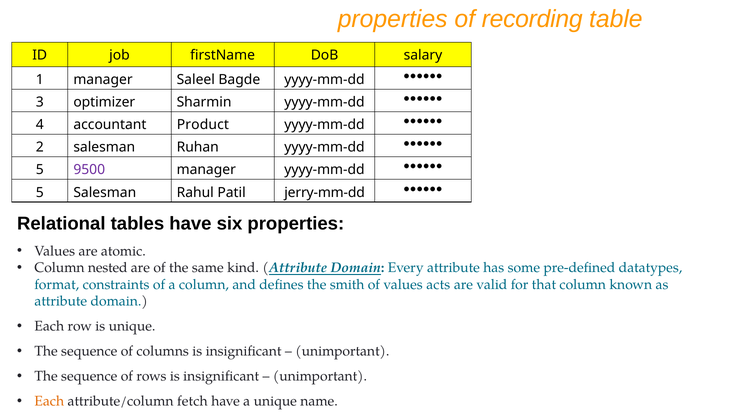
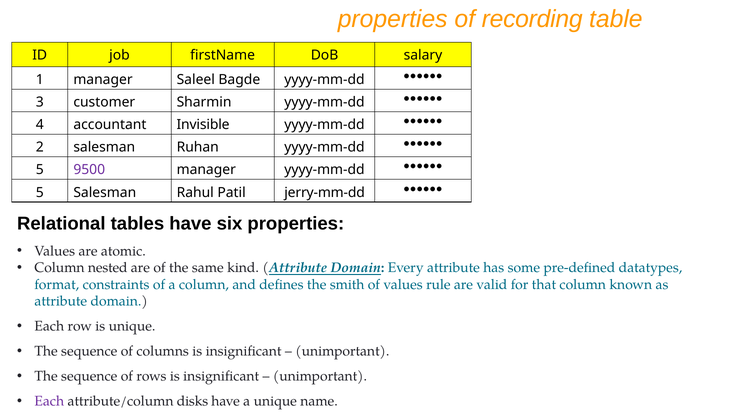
optimizer: optimizer -> customer (104, 102)
Product: Product -> Invisible (203, 125)
acts: acts -> rule (438, 284)
Each colour: orange -> purple (49, 401)
fetch: fetch -> disks (193, 401)
